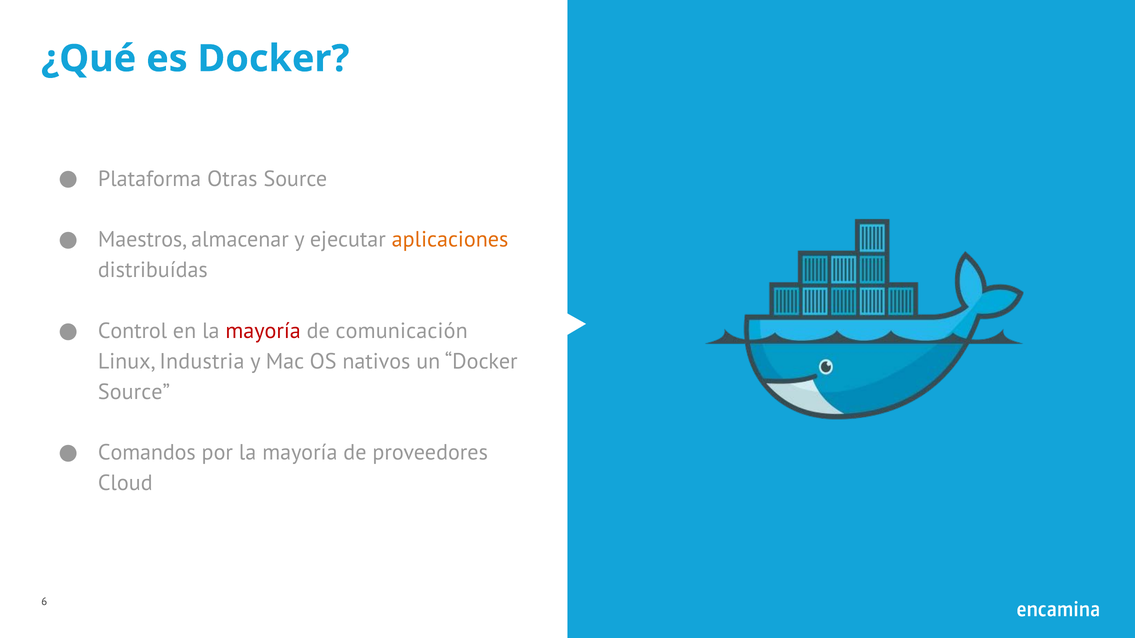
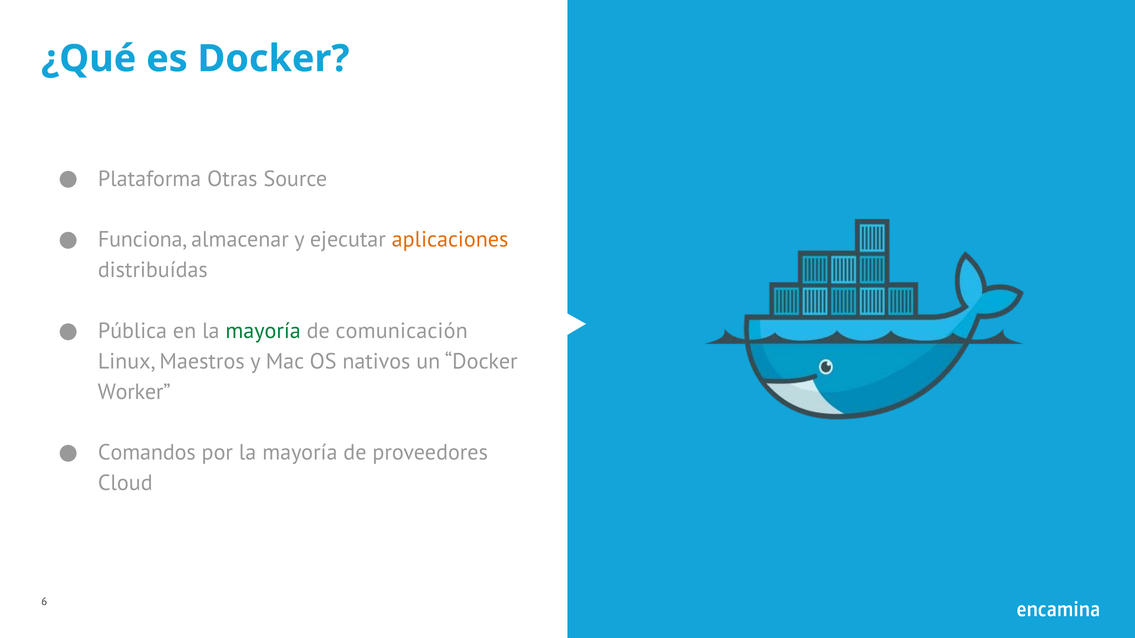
Maestros: Maestros -> Funciona (143, 240)
Control: Control -> Pública (133, 331)
mayoría colour: red -> green (263, 331)
Industria: Industria -> Maestros (202, 362)
Source: Source -> Worker (134, 392)
